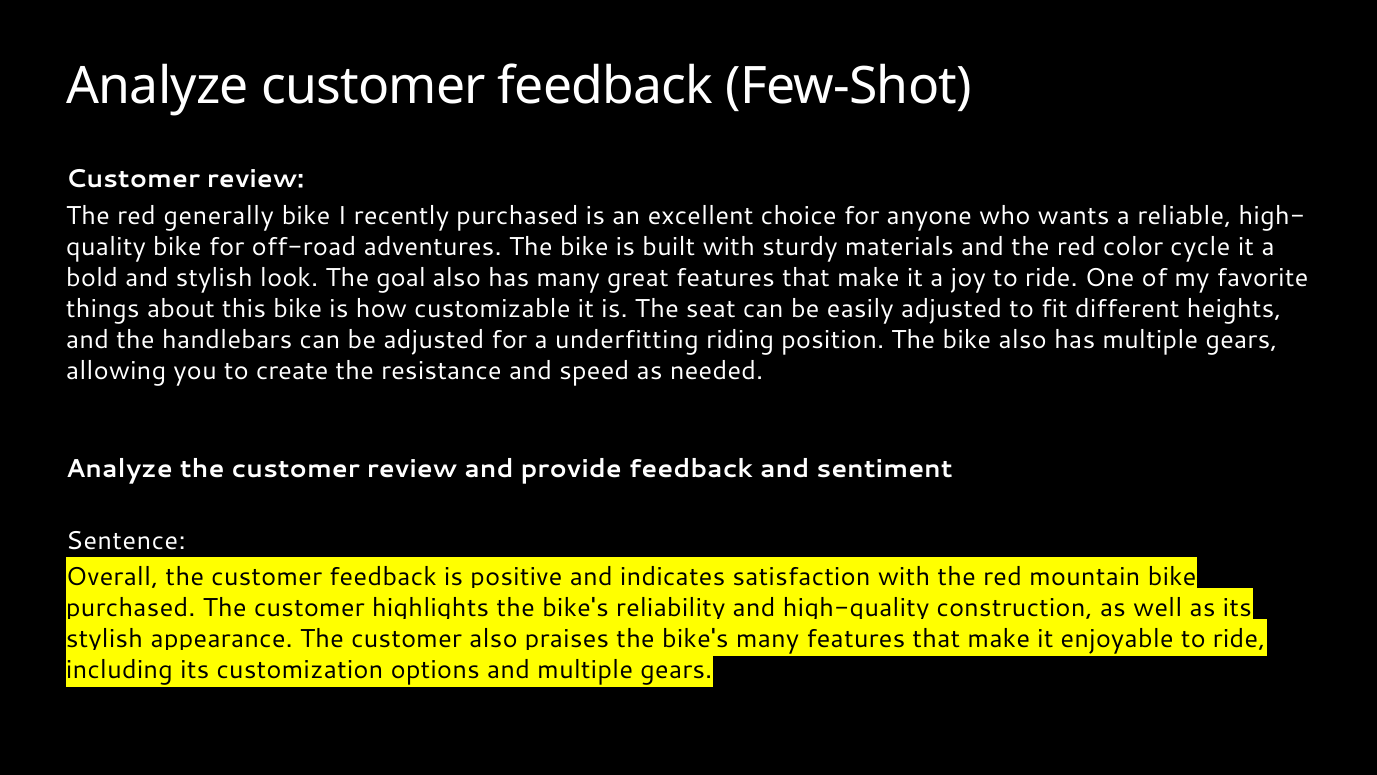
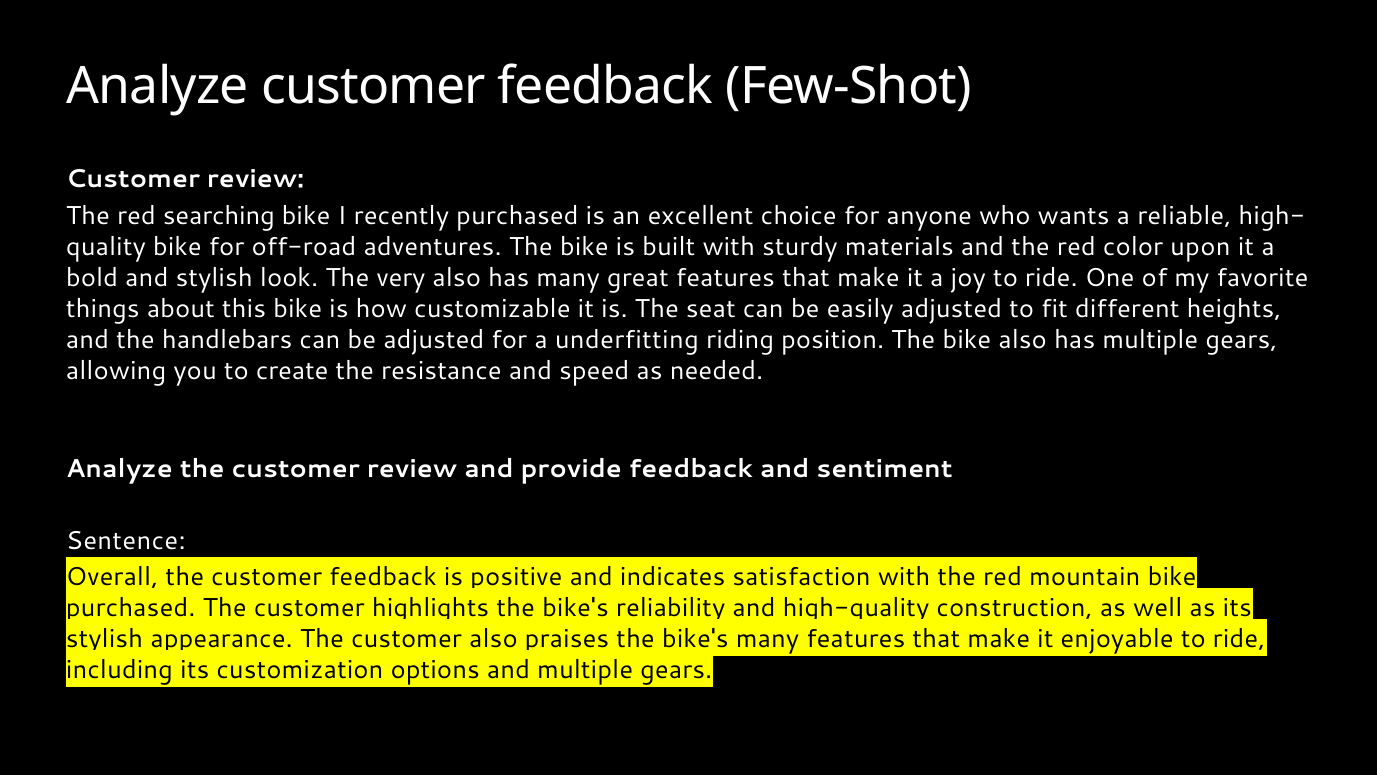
generally: generally -> searching (219, 216)
cycle: cycle -> upon (1200, 246)
goal: goal -> very (401, 277)
